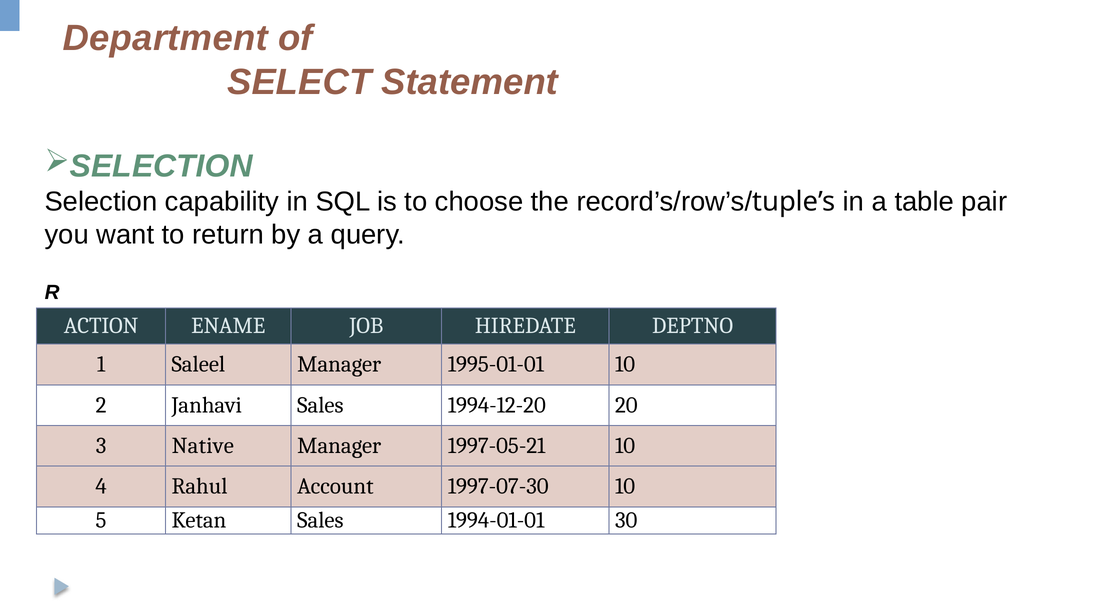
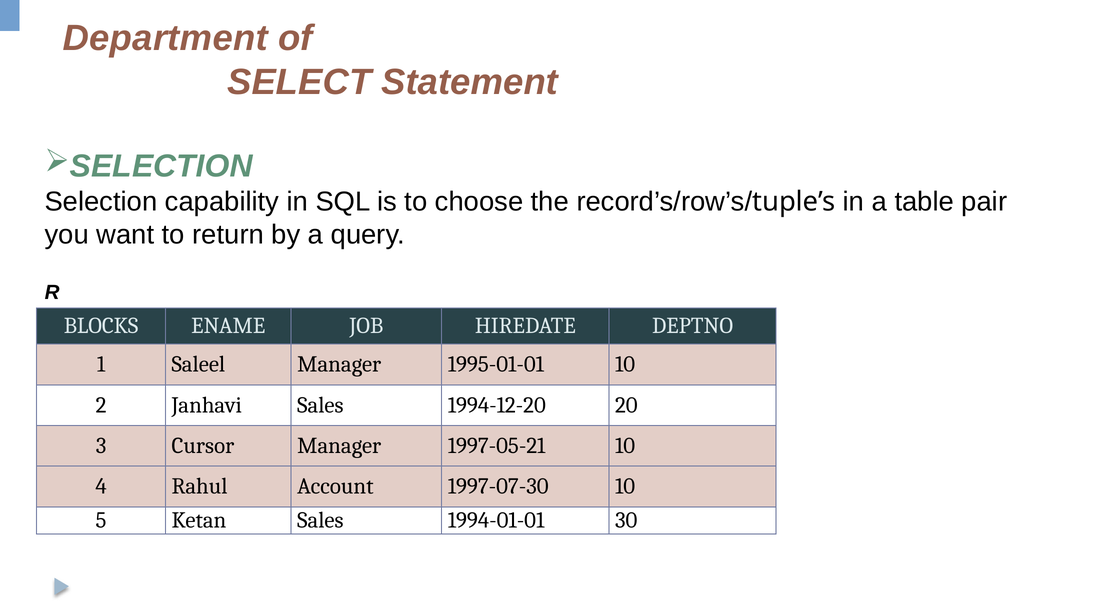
ACTION: ACTION -> BLOCKS (101, 326)
Native: Native -> Cursor (203, 446)
